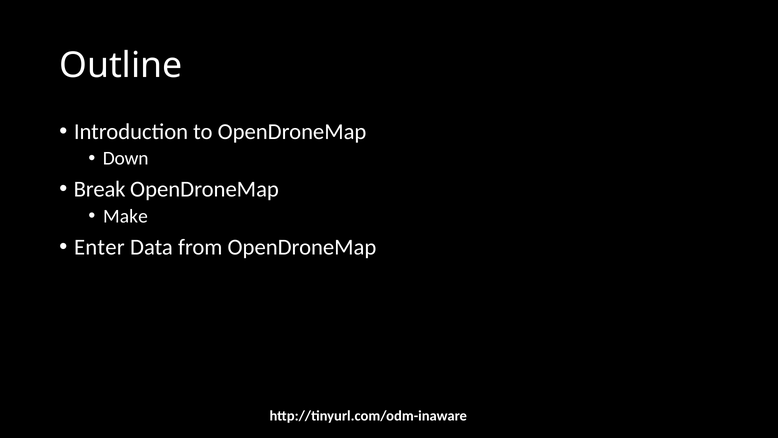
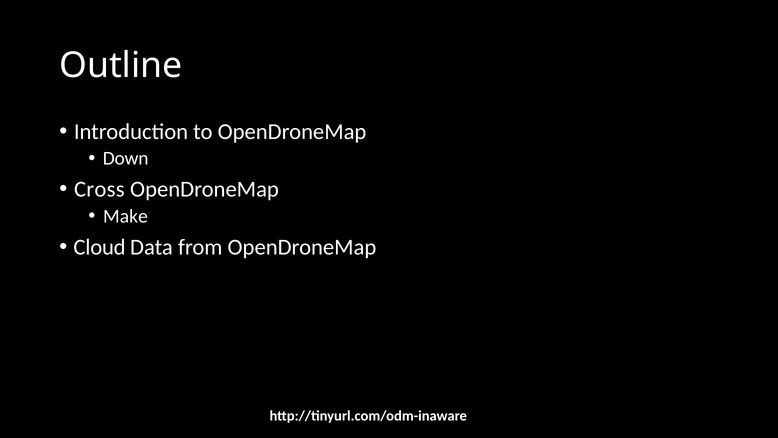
Break: Break -> Cross (99, 189)
Enter: Enter -> Cloud (100, 247)
